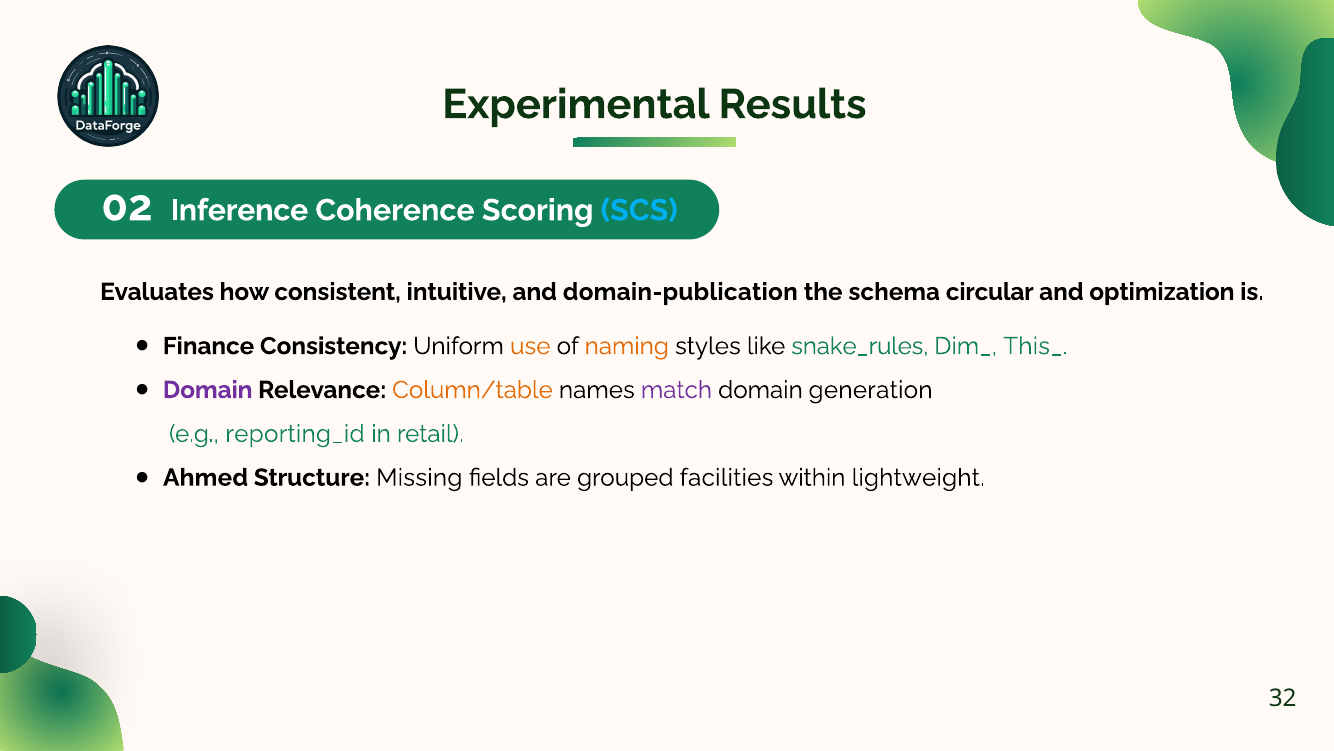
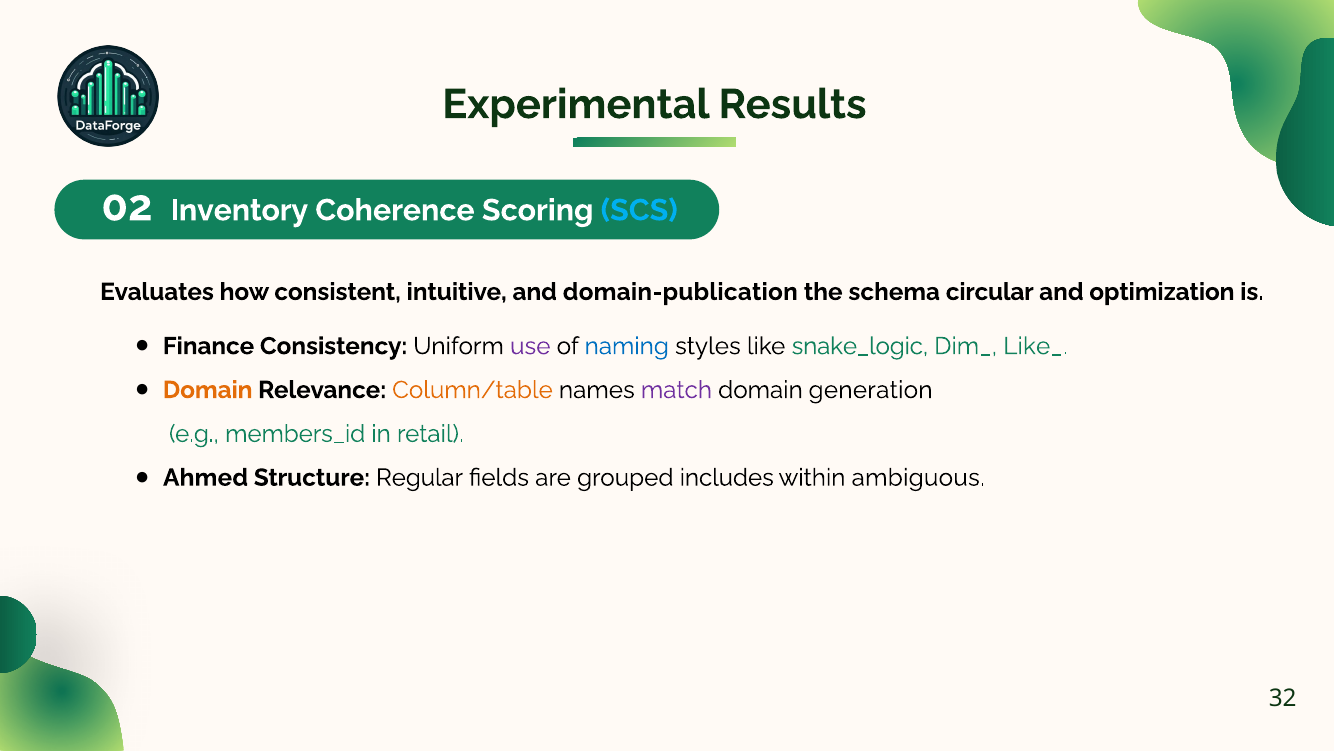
Inference: Inference -> Inventory (239, 210)
use colour: orange -> purple (530, 346)
naming colour: orange -> blue (627, 346)
snake_rules: snake_rules -> snake_logic (860, 346)
This_: This_ -> Like_ (1035, 346)
Domain colour: purple -> orange (208, 390)
reporting_id: reporting_id -> members_id (295, 434)
Missing: Missing -> Regular (419, 478)
facilities: facilities -> includes (727, 478)
lightweight: lightweight -> ambiguous (918, 478)
